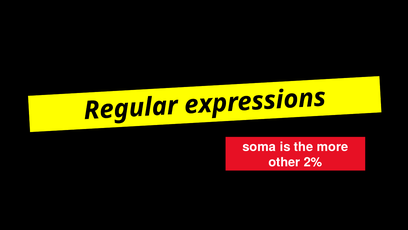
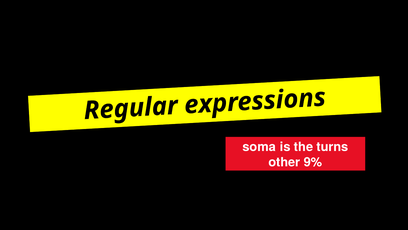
more: more -> turns (333, 147)
2%: 2% -> 9% (313, 162)
